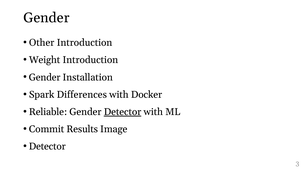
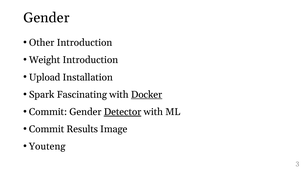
Gender: Gender -> Upload (45, 78)
Differences: Differences -> Fascinating (82, 95)
Docker underline: none -> present (147, 95)
Reliable: Reliable -> Commit (48, 112)
Detector: Detector -> Youteng (47, 147)
